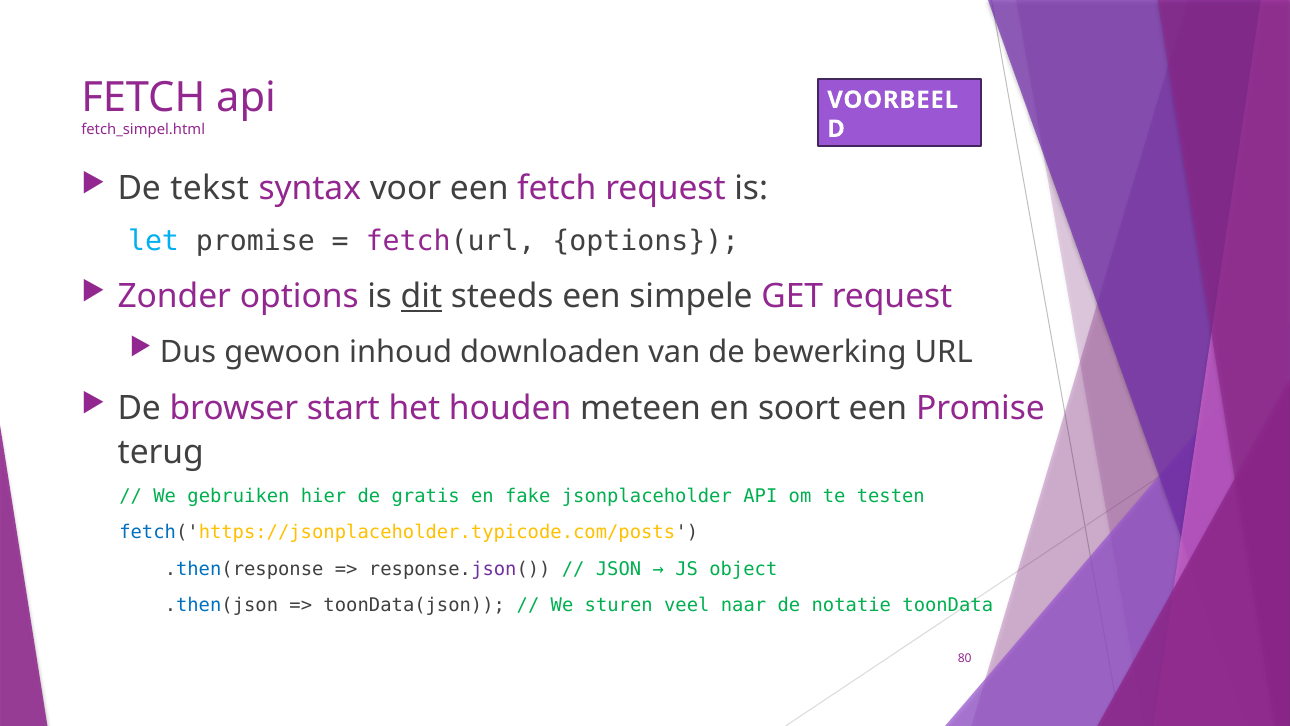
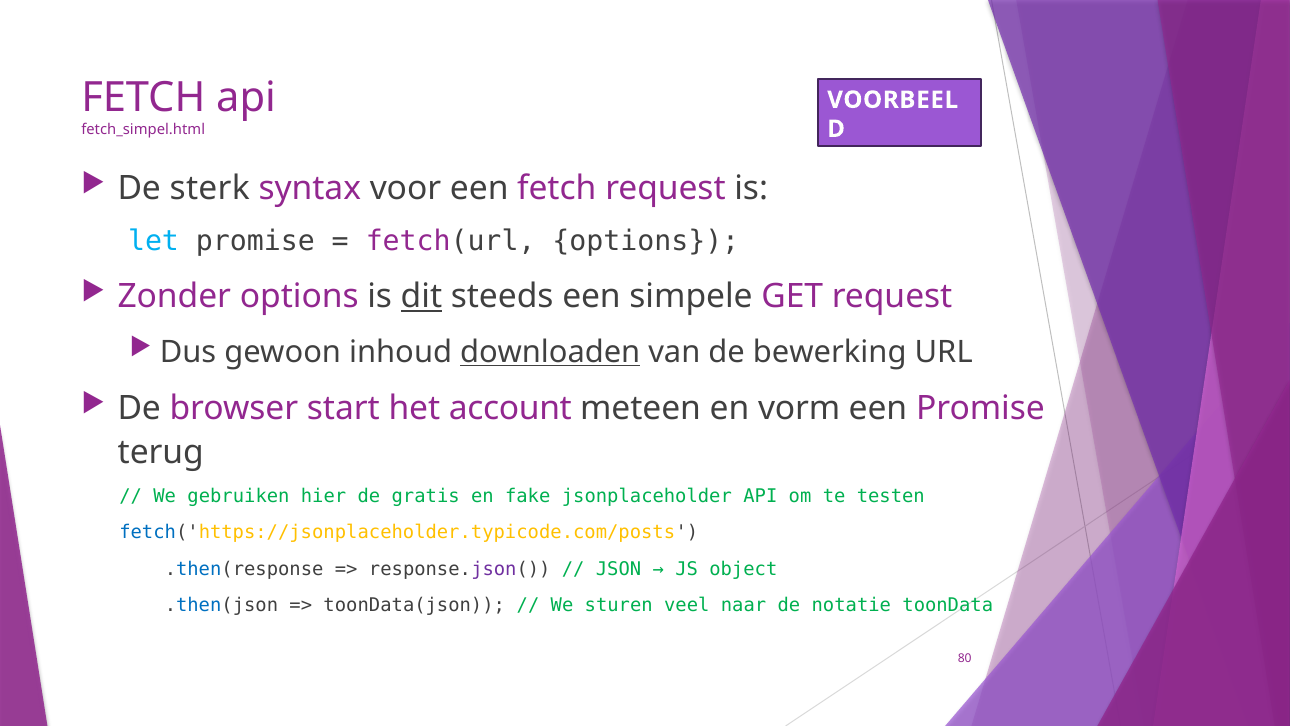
tekst: tekst -> sterk (210, 188)
downloaden underline: none -> present (550, 352)
houden: houden -> account (510, 408)
soort: soort -> vorm (799, 408)
